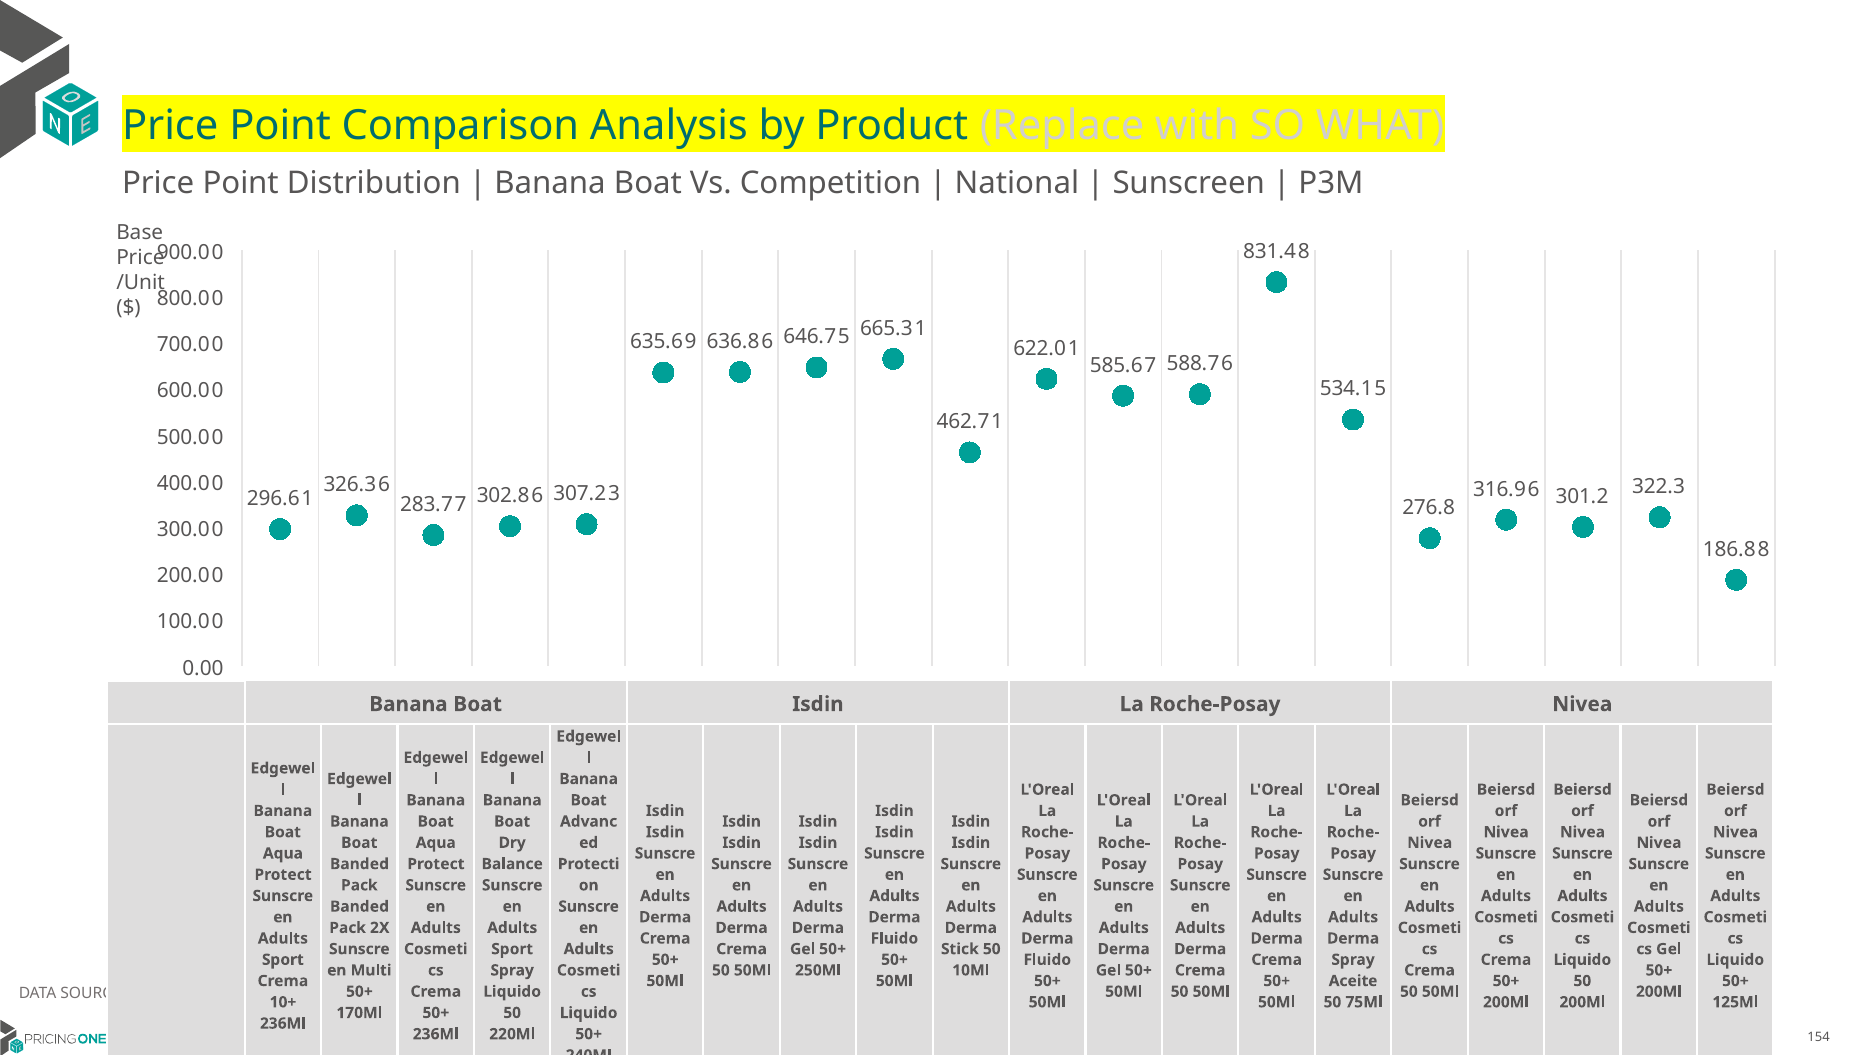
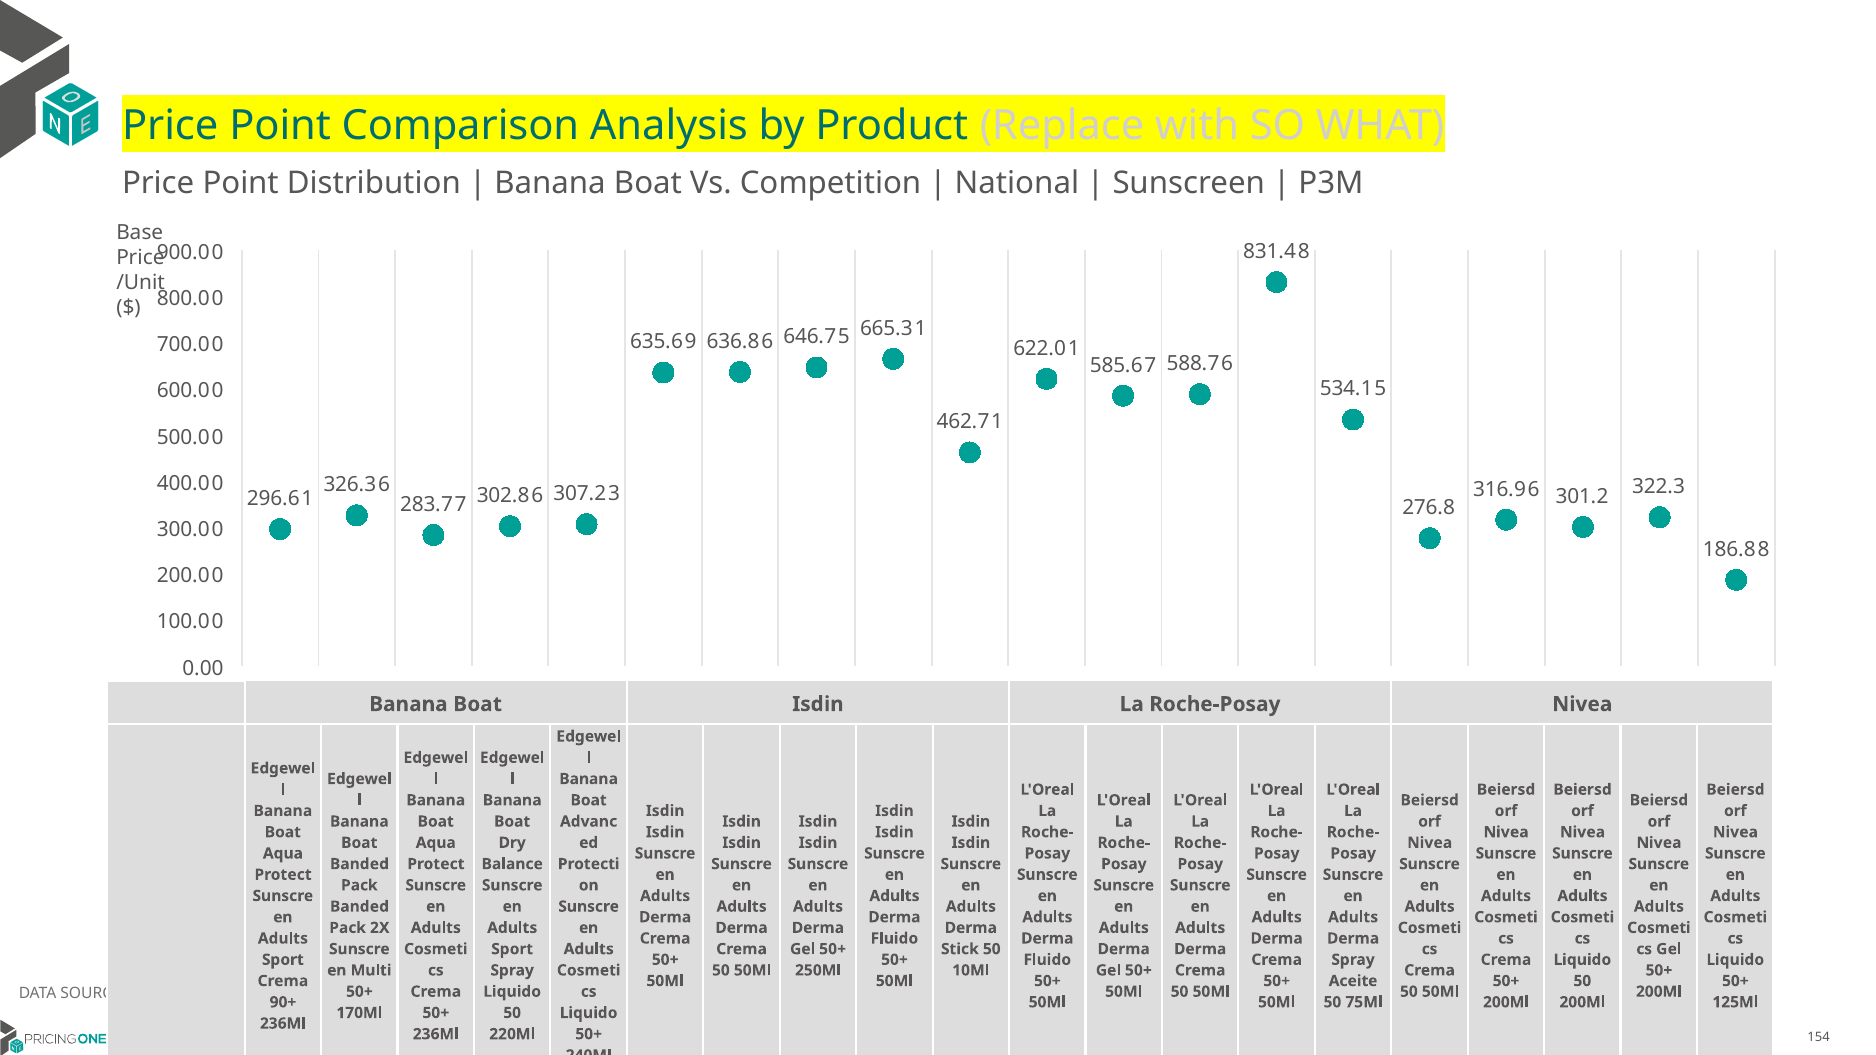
10+: 10+ -> 90+ (283, 1002)
